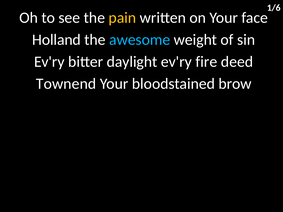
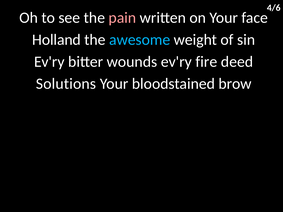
1/6: 1/6 -> 4/6 (274, 8)
pain colour: yellow -> pink (122, 18)
daylight: daylight -> wounds (132, 62)
Townend: Townend -> Solutions (66, 84)
